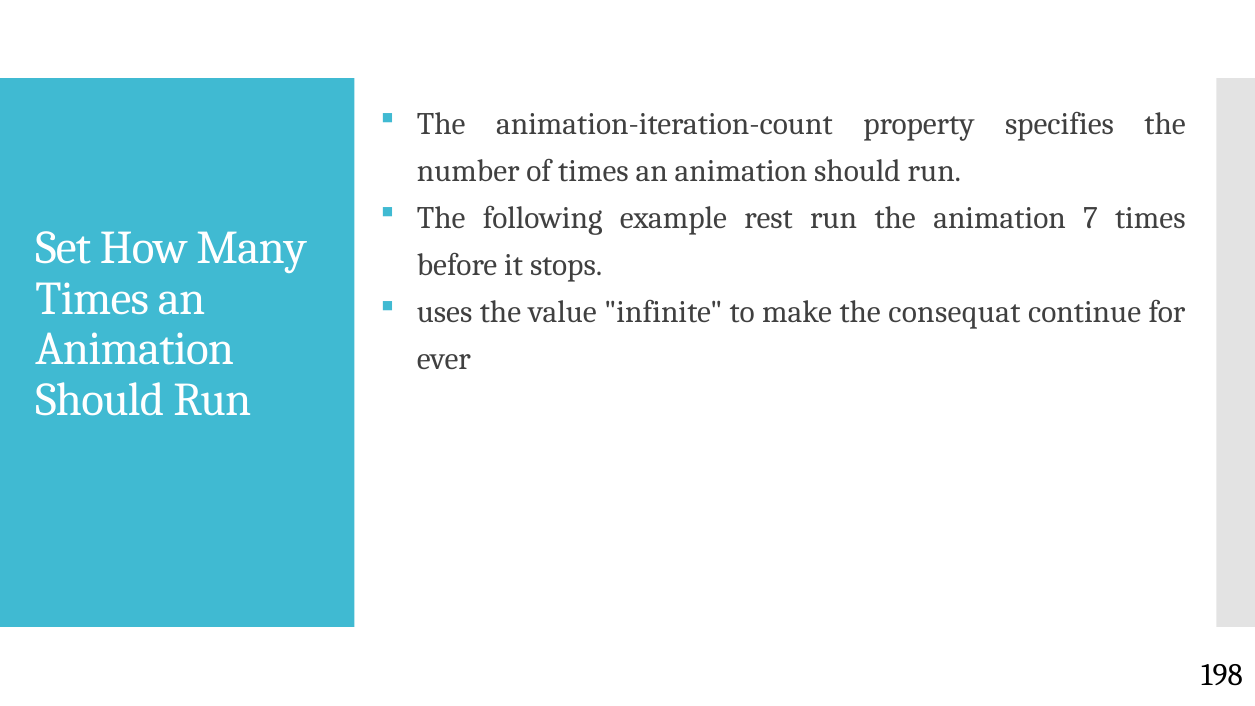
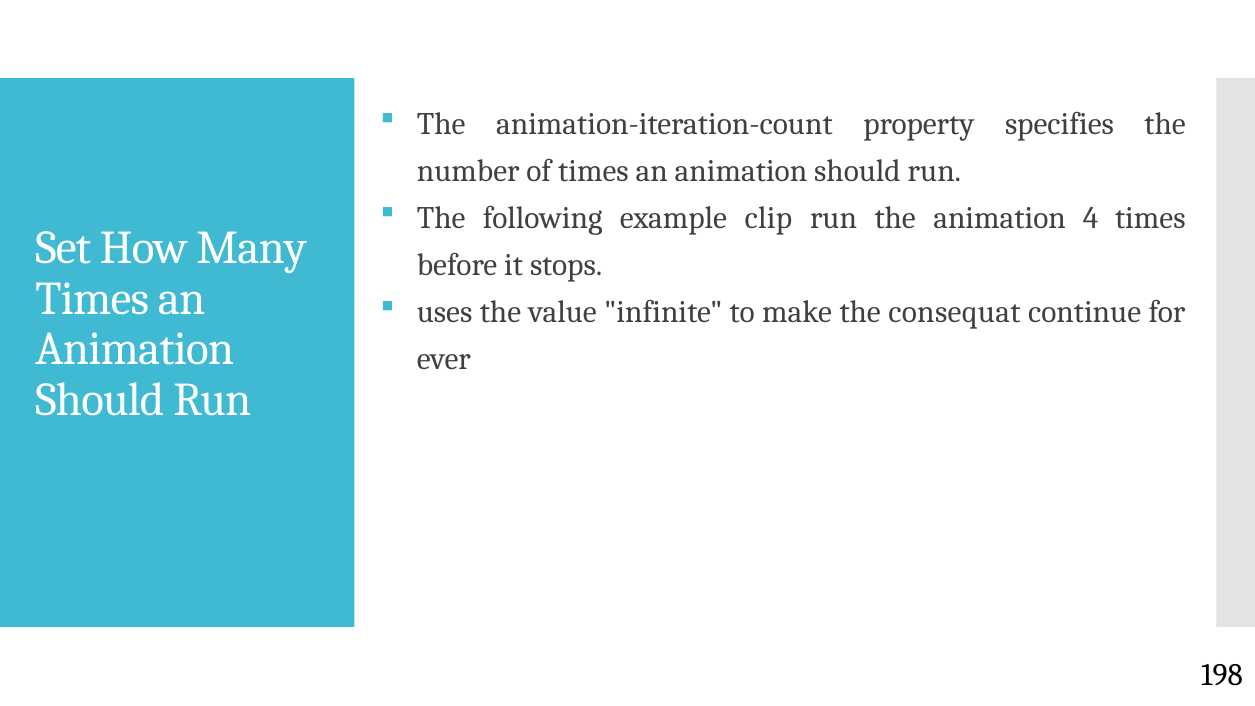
rest: rest -> clip (768, 218)
7: 7 -> 4 (1091, 218)
